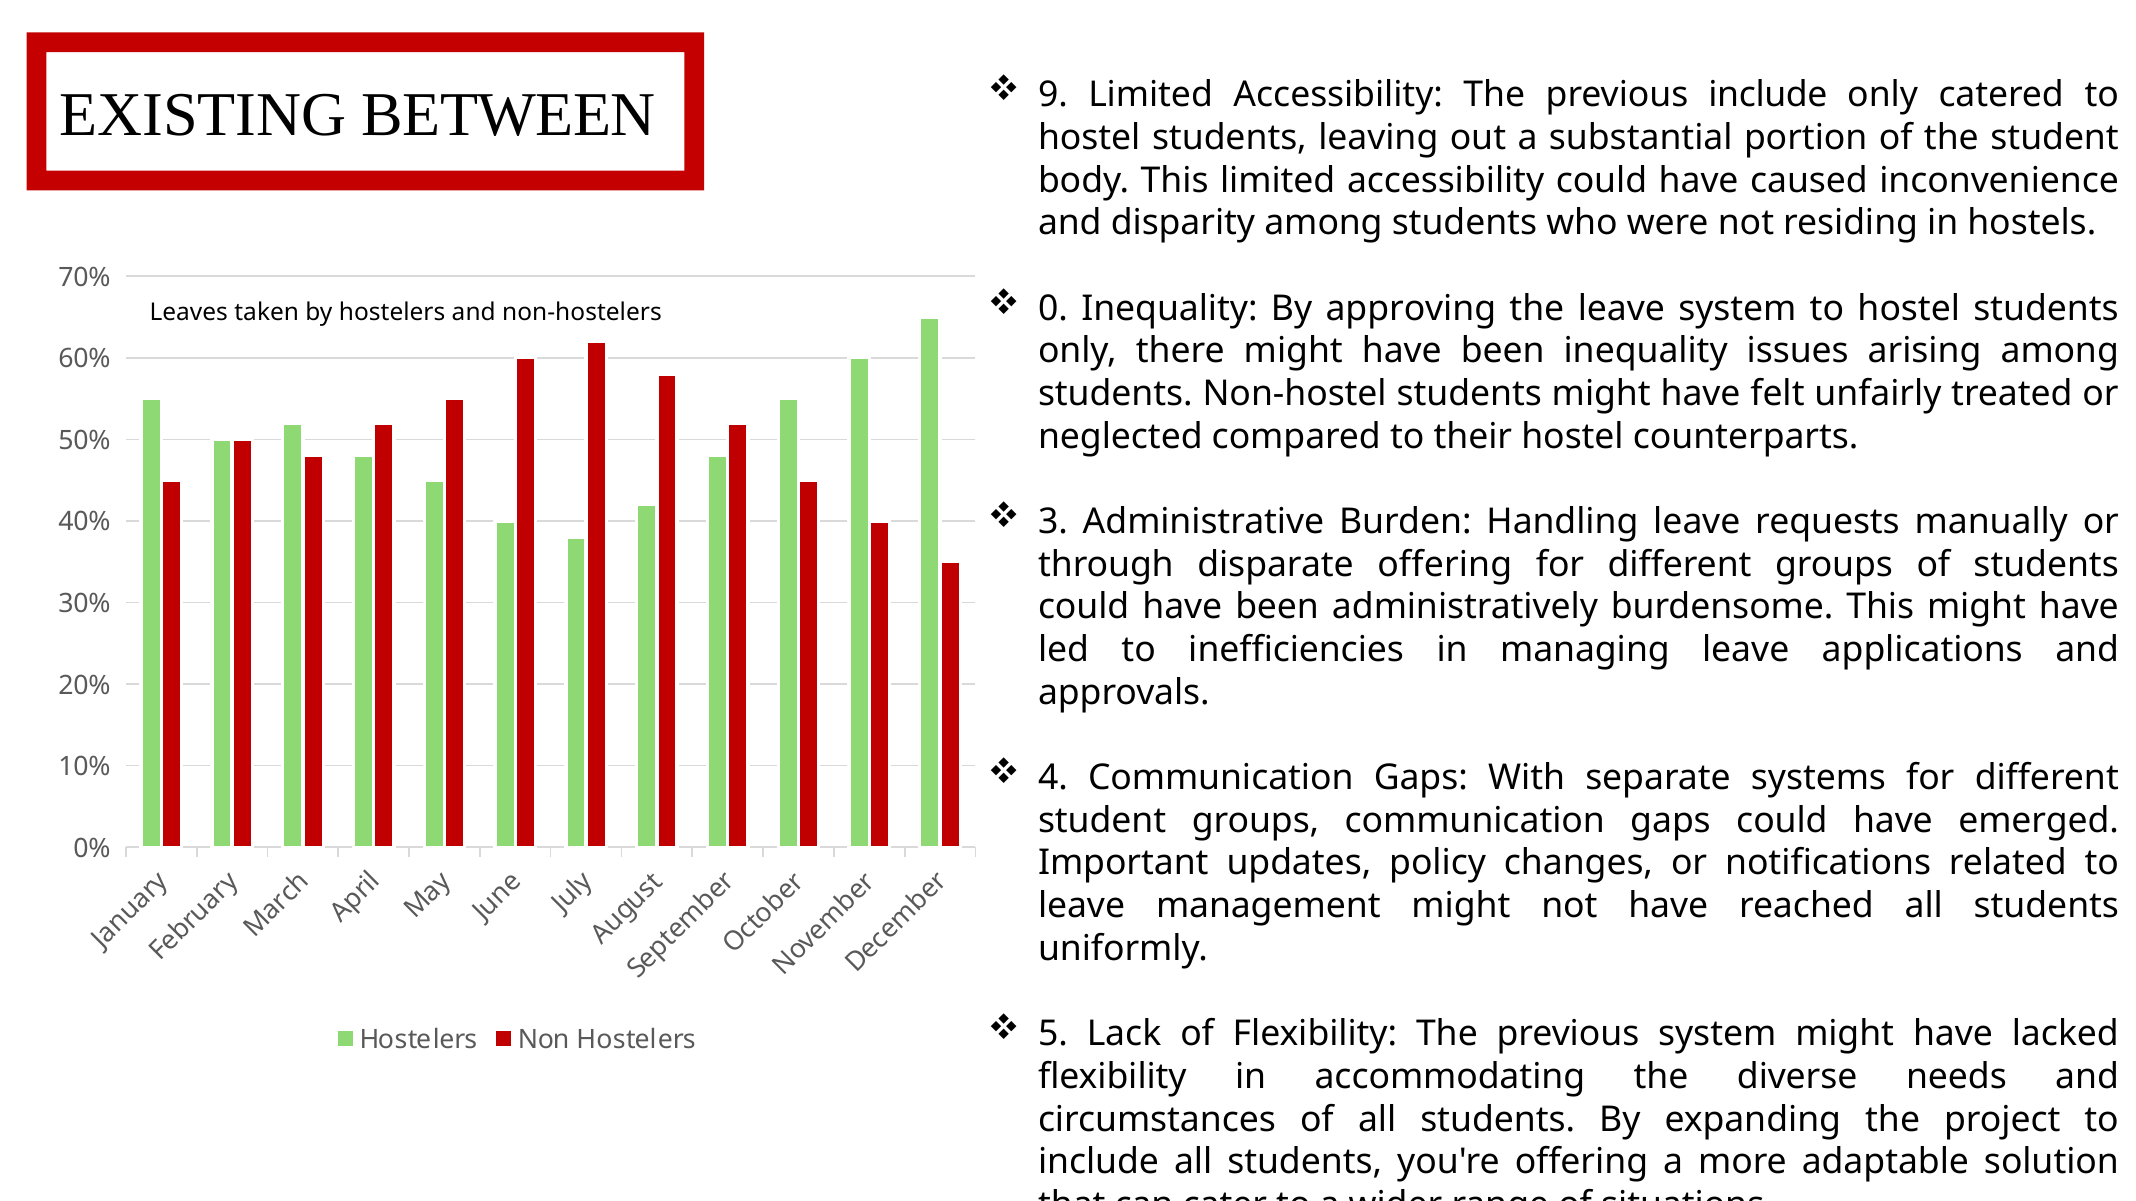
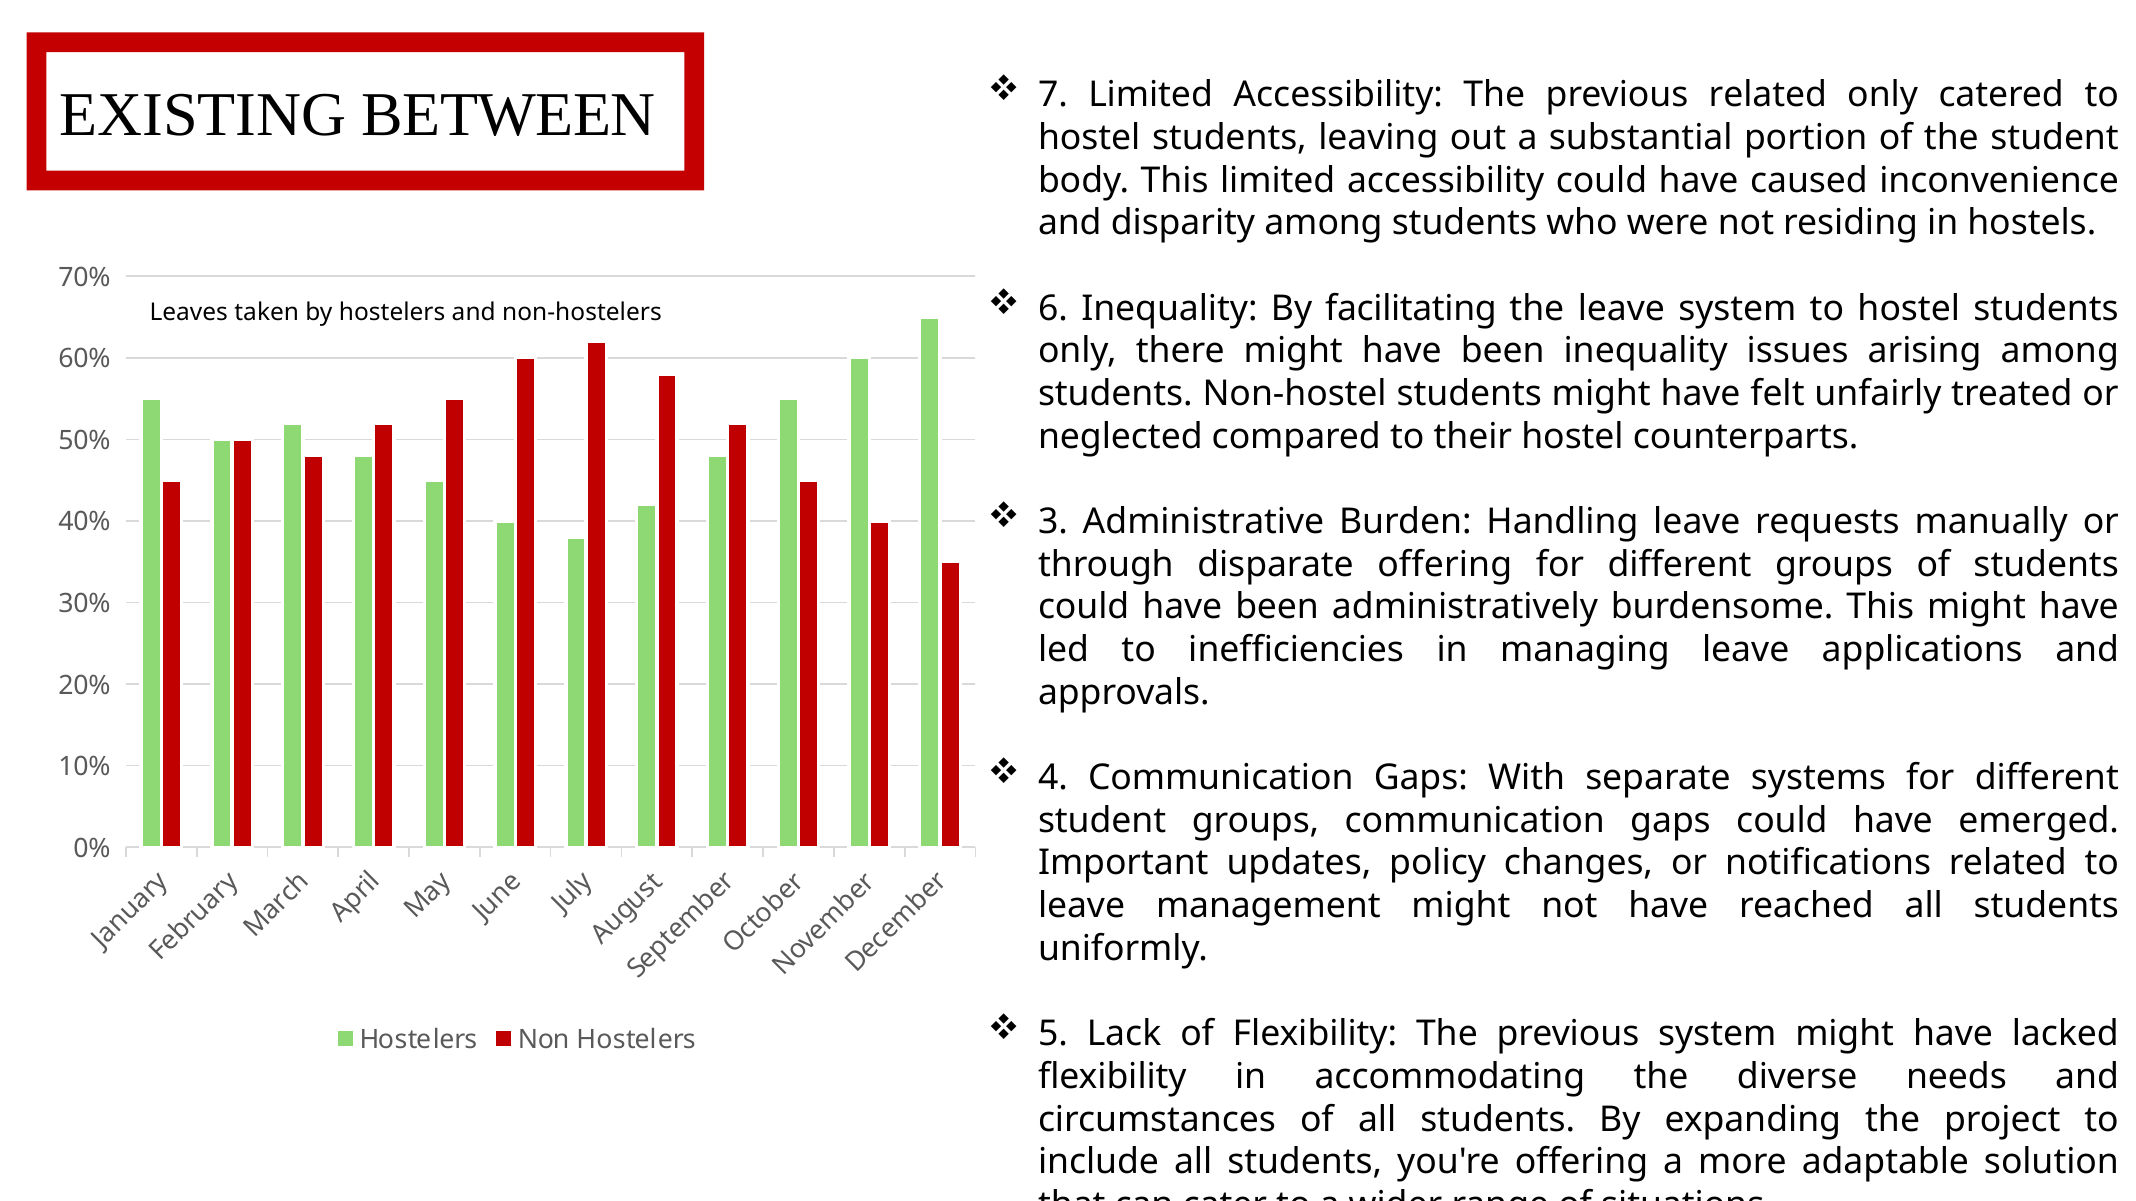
9: 9 -> 7 (1053, 95)
previous include: include -> related (1768, 95)
0: 0 -> 6 (1053, 309)
approving: approving -> facilitating (1411, 309)
